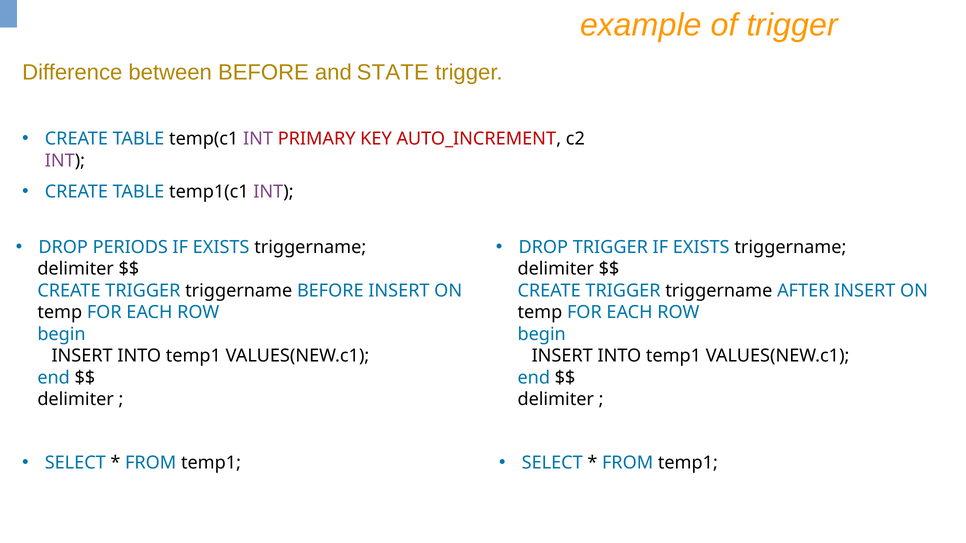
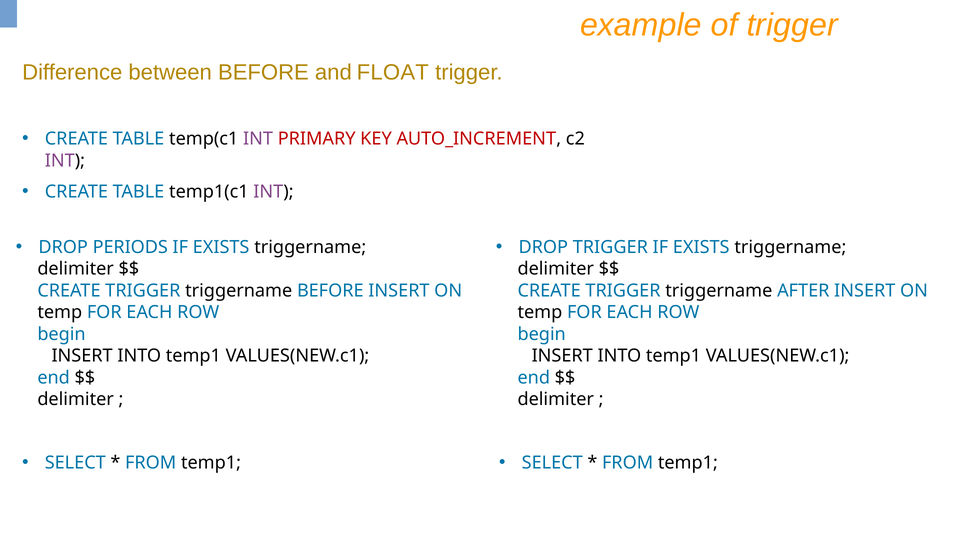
STATE: STATE -> FLOAT (393, 73)
